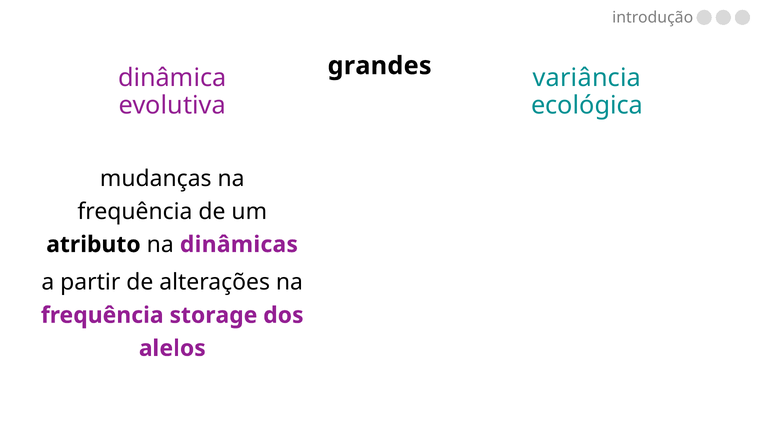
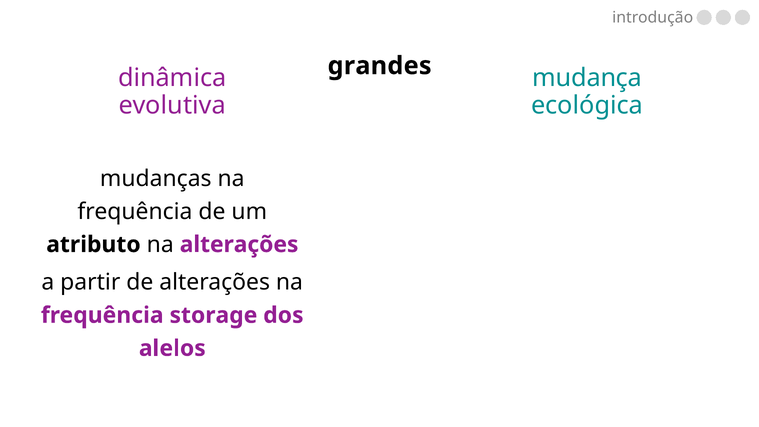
variância: variância -> mudança (587, 78)
na dinâmicas: dinâmicas -> alterações (239, 244)
